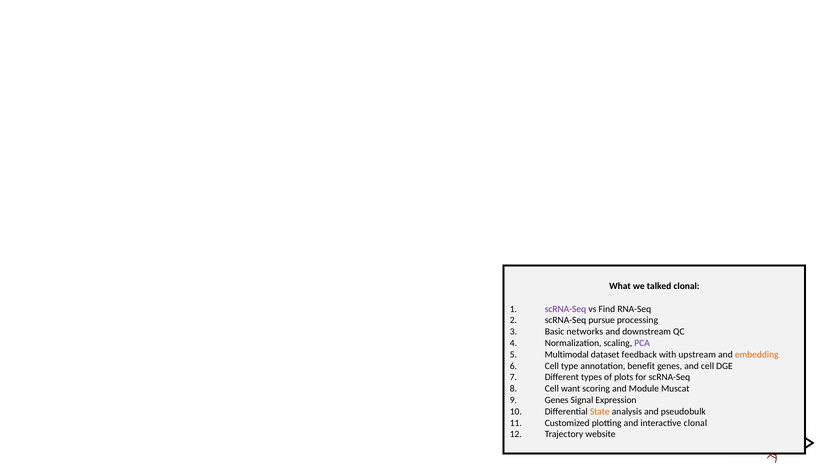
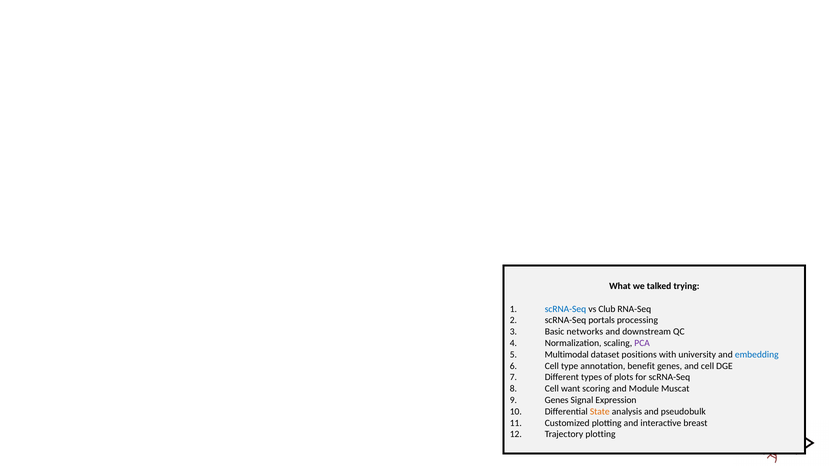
talked clonal: clonal -> trying (686, 286)
scRNA-Seq colour: purple -> blue (565, 309)
Find: Find -> Club (607, 309)
pursue: pursue -> portals (602, 320)
feedback: feedback -> positions (639, 355)
upstream: upstream -> university (697, 355)
embedding colour: orange -> blue (757, 355)
interactive clonal: clonal -> breast (695, 423)
Trajectory website: website -> plotting (600, 435)
